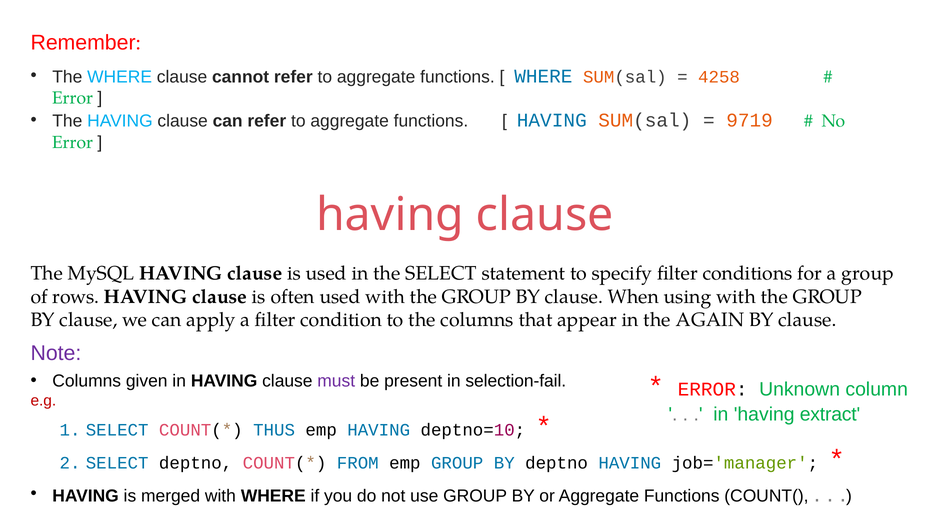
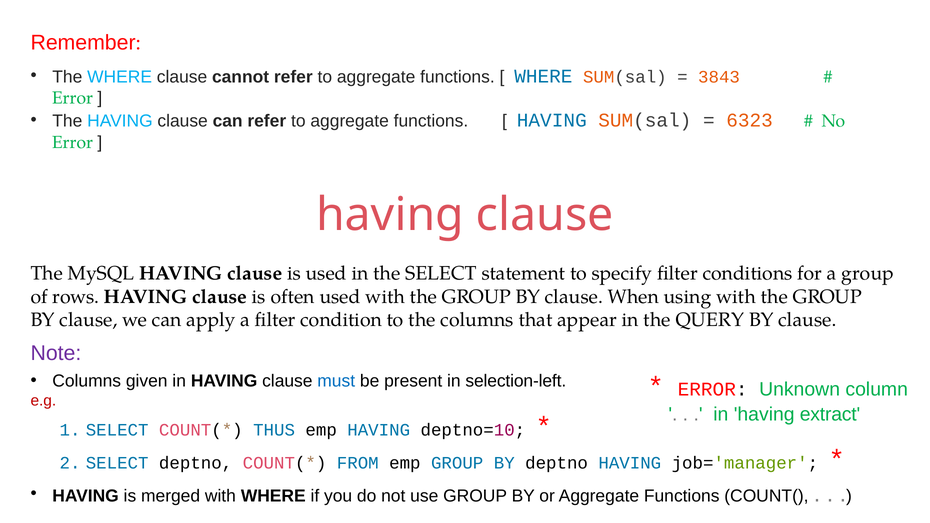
4258: 4258 -> 3843 (719, 77)
9719: 9719 -> 6323 (750, 120)
AGAIN: AGAIN -> QUERY (710, 320)
must colour: purple -> blue (336, 381)
selection-fail: selection-fail -> selection-left (516, 381)
